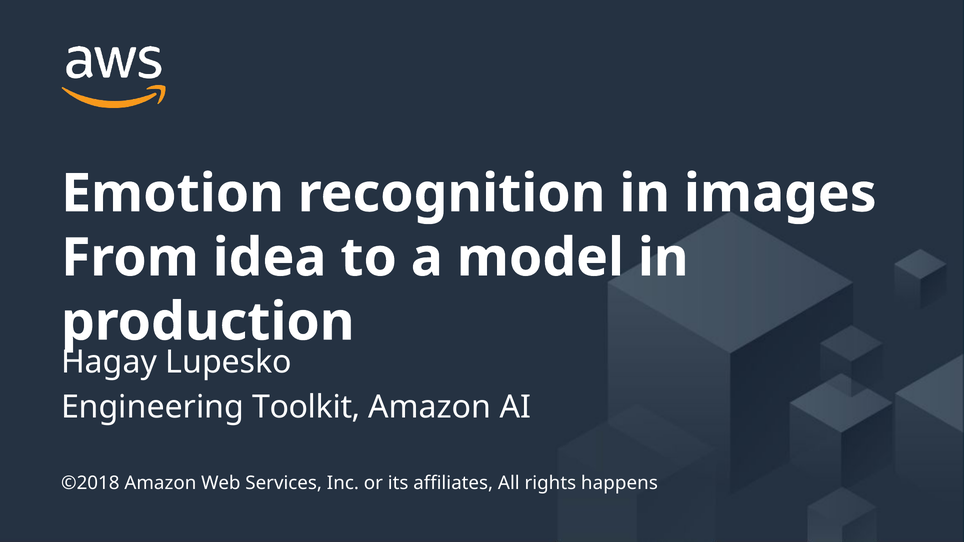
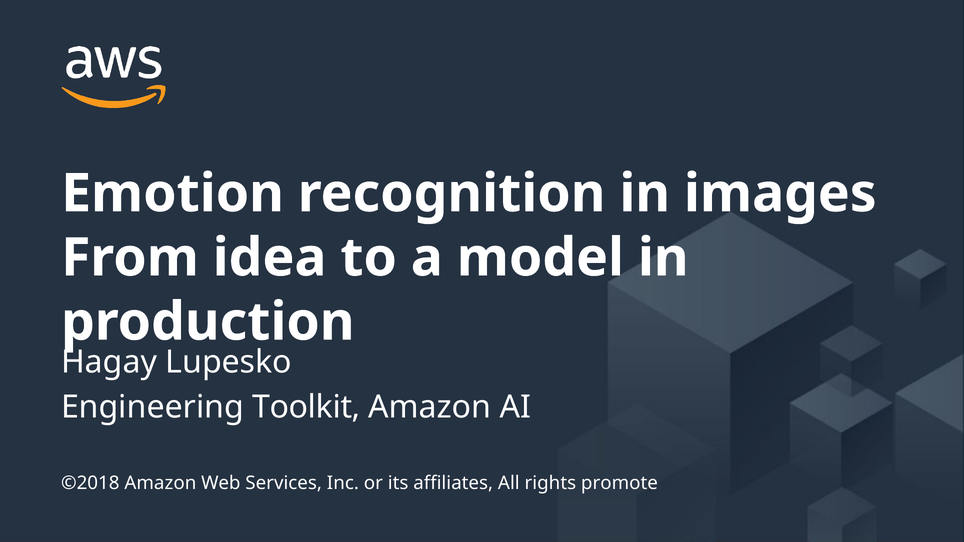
happens: happens -> promote (619, 483)
